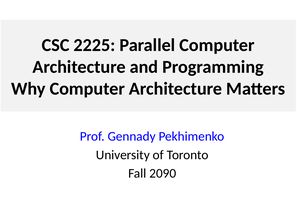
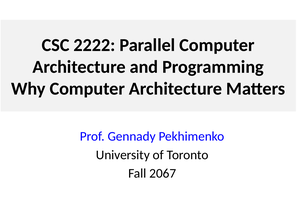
2225: 2225 -> 2222 (94, 45)
2090: 2090 -> 2067 (163, 173)
